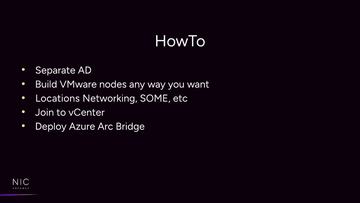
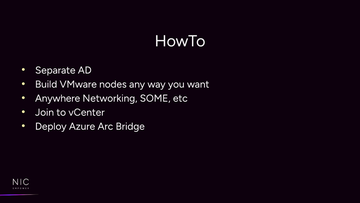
Locations: Locations -> Anywhere (58, 98)
